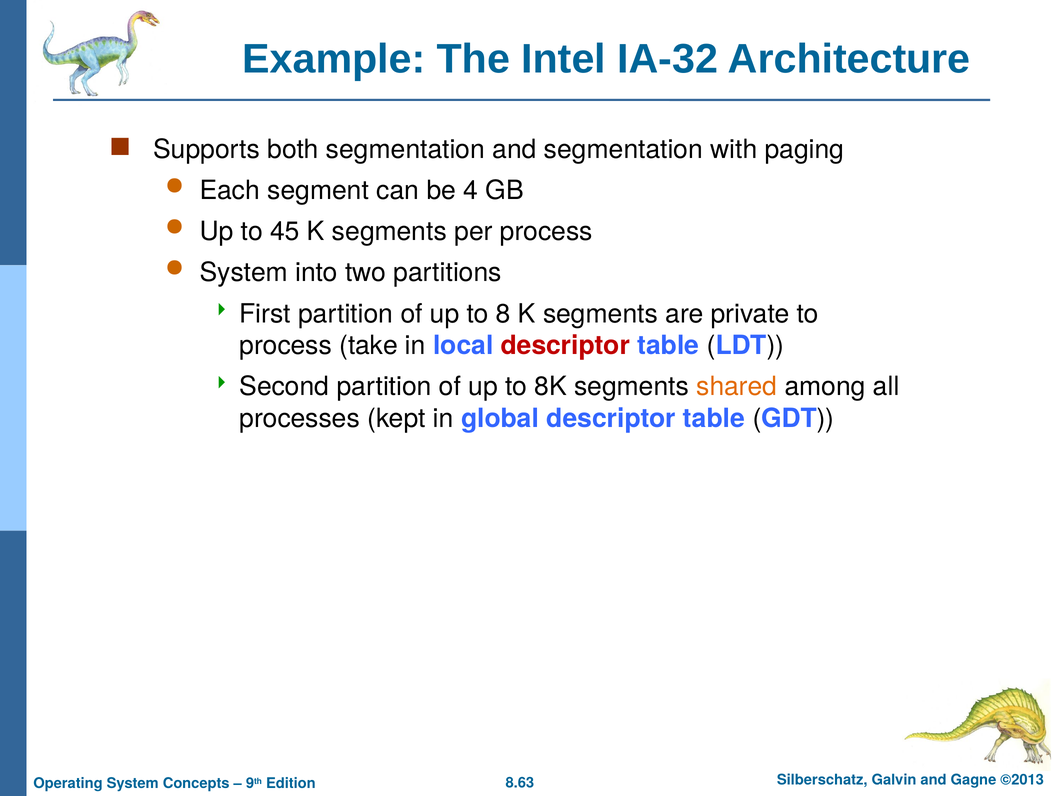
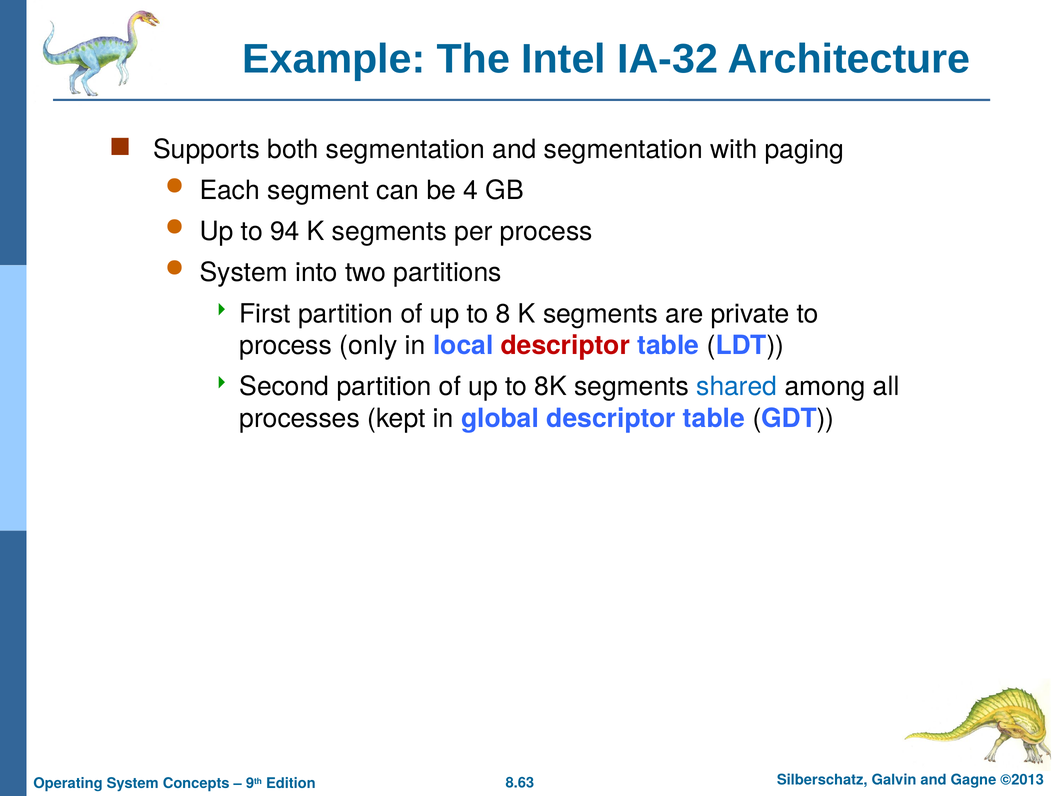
45: 45 -> 94 (285, 231)
take: take -> only (368, 346)
shared colour: orange -> blue (737, 387)
